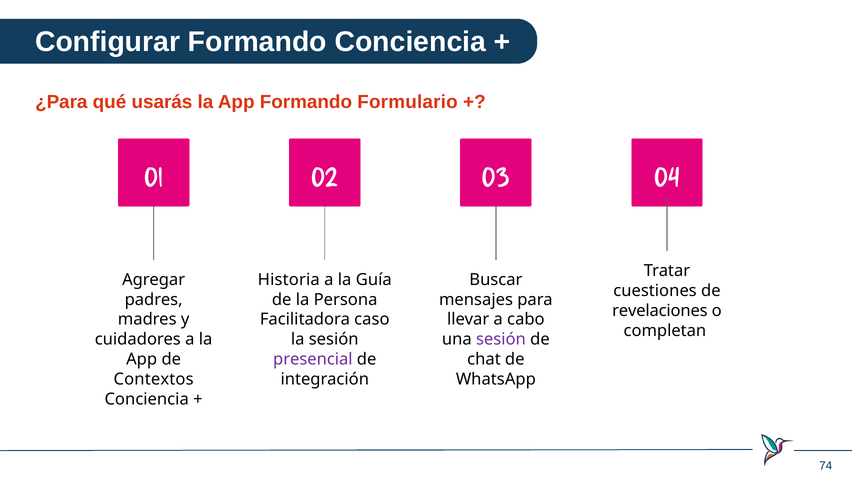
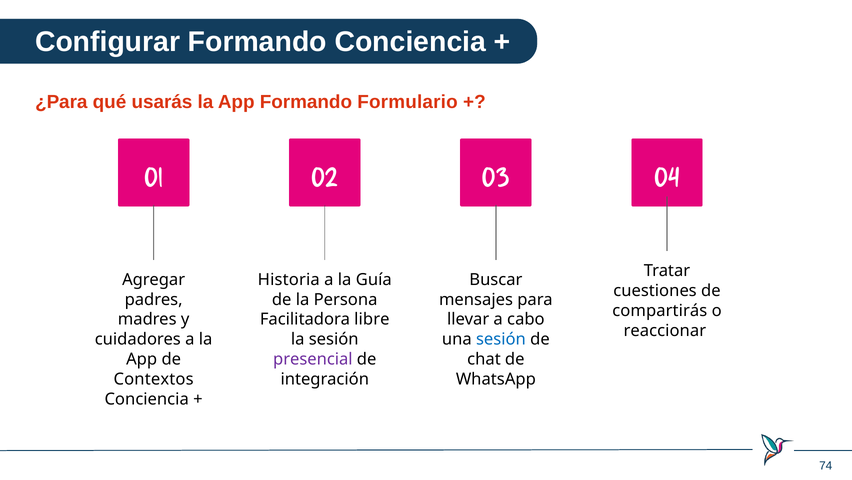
revelaciones: revelaciones -> compartirás (660, 310)
caso: caso -> libre (372, 319)
completan: completan -> reaccionar (665, 330)
sesión colour: purple -> blue (501, 339)
